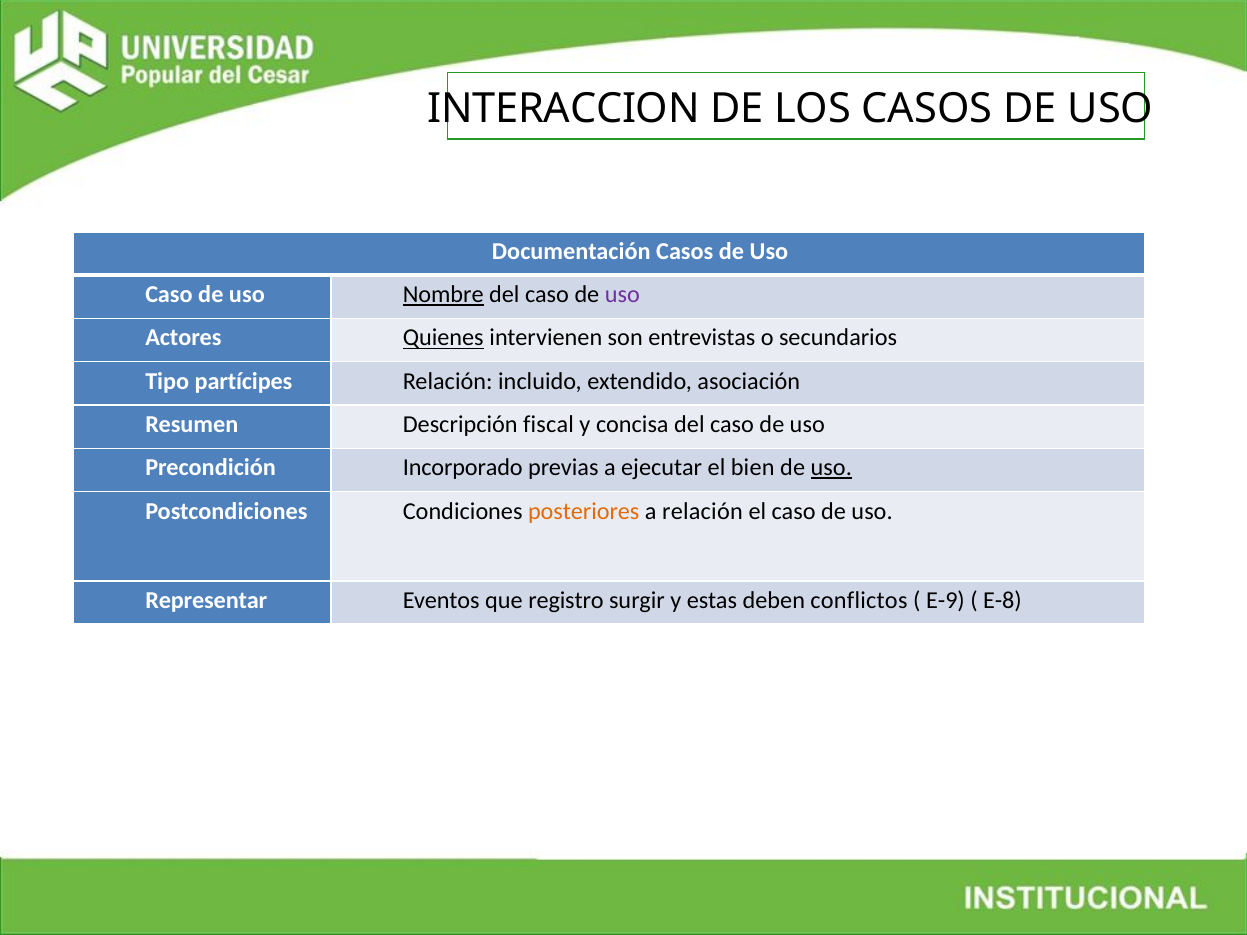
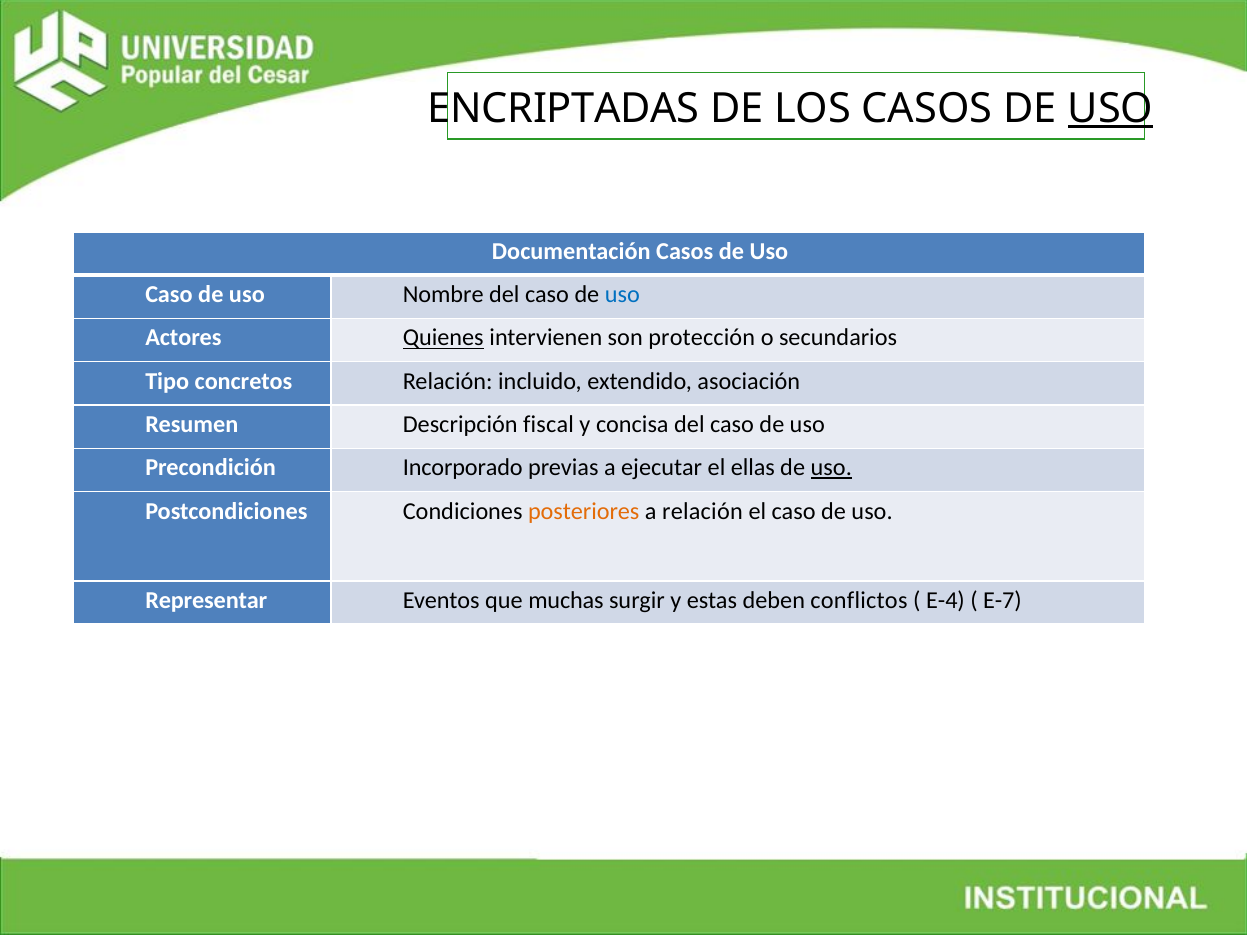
INTERACCION: INTERACCION -> ENCRIPTADAS (564, 109)
USO underline: none -> present (1111, 109)
Nombre underline: present -> none (443, 295)
uso colour: purple -> blue (622, 295)
entrevistas: entrevistas -> protección (702, 338)
partícipes: partícipes -> concretos (244, 381)
bien: bien -> ellas (753, 468)
registro: registro -> muchas (566, 601)
E-9: E-9 -> E-4 (945, 601)
E-8: E-8 -> E-7 (1002, 601)
